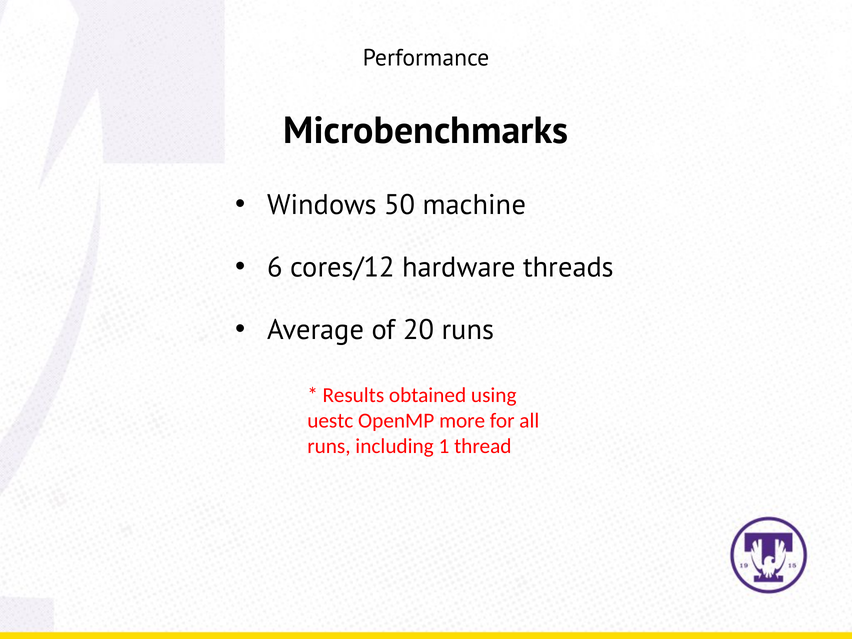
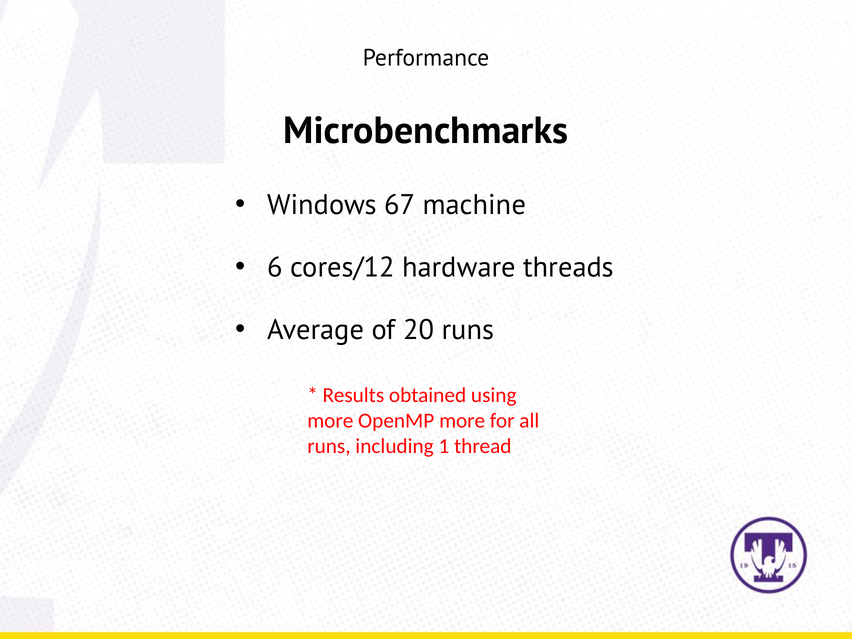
50: 50 -> 67 (400, 205)
uestc: uestc -> more (330, 421)
